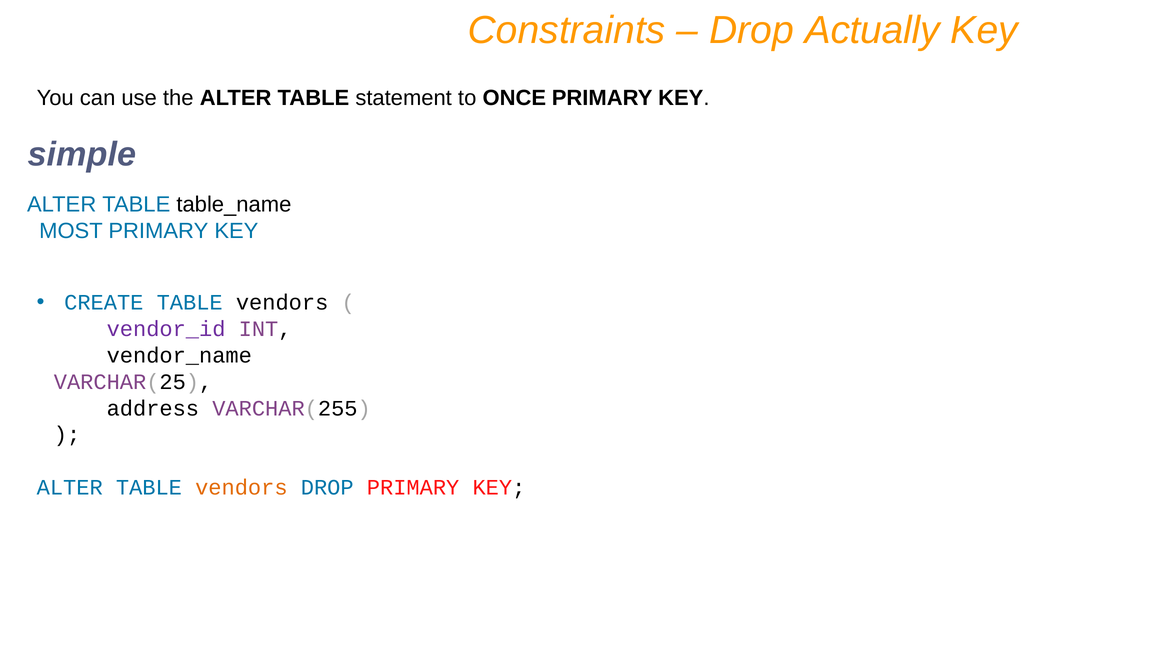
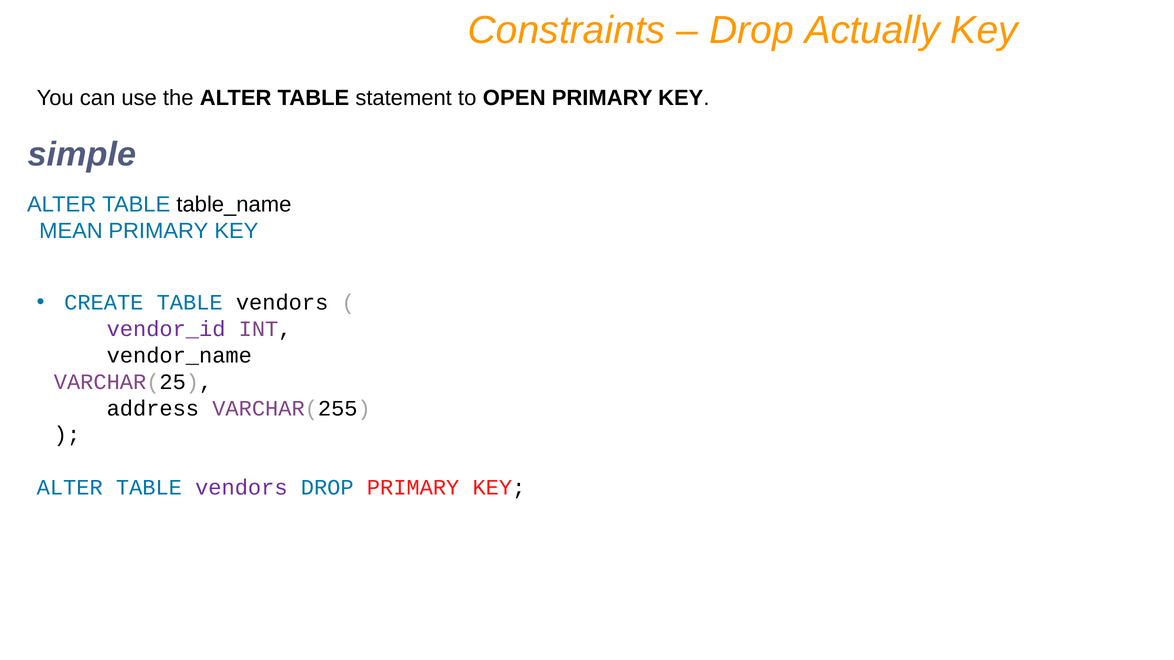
ONCE: ONCE -> OPEN (514, 98)
MOST: MOST -> MEAN (71, 231)
vendors colour: orange -> purple (241, 488)
